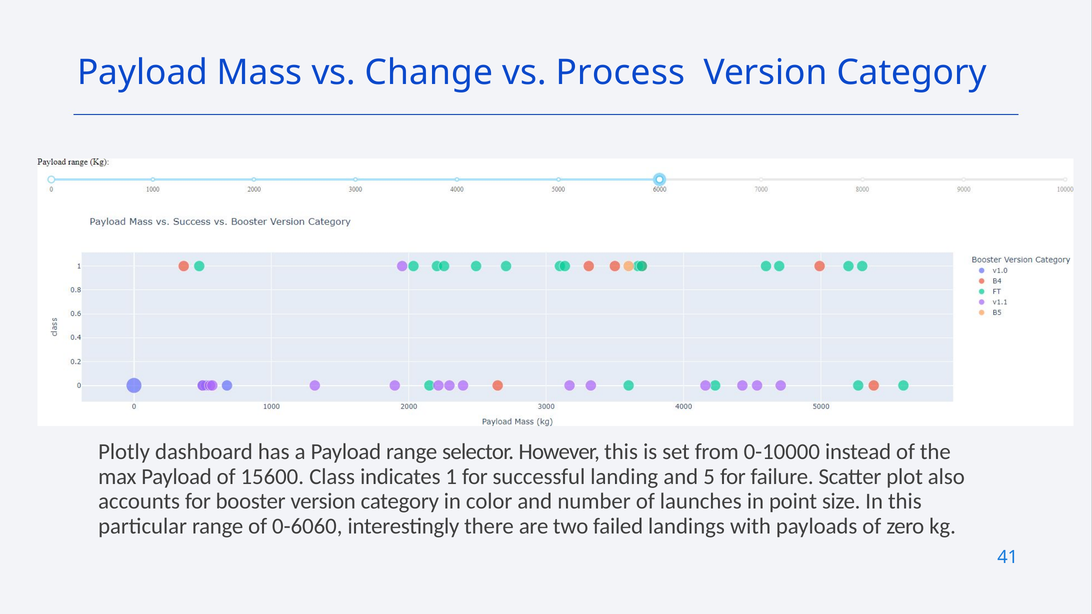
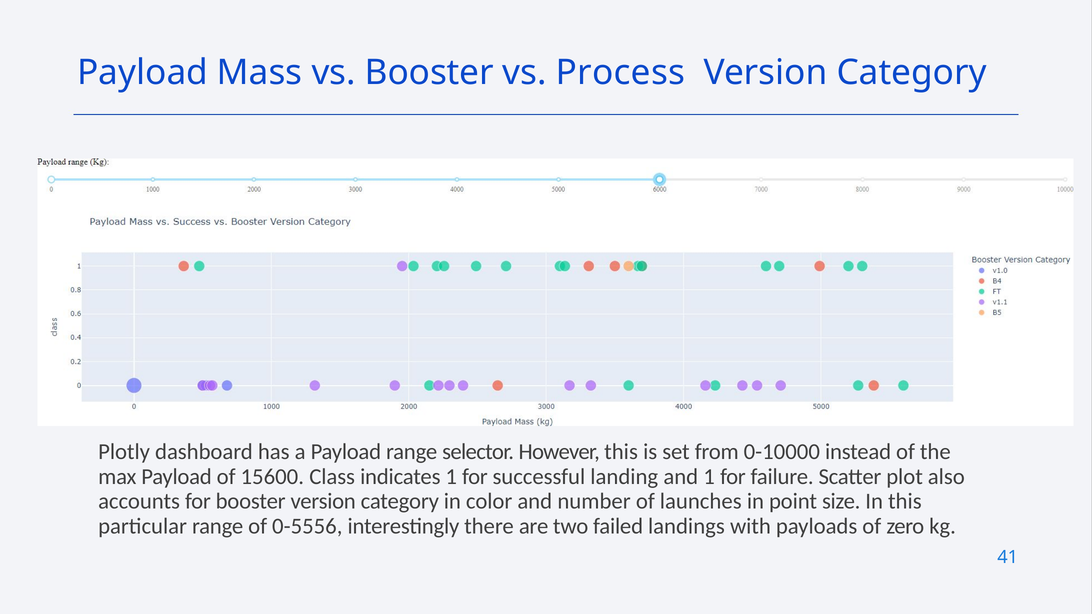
vs Change: Change -> Booster (429, 73)
and 5: 5 -> 1 (709, 477)
0-6060: 0-6060 -> 0-5556 (307, 526)
